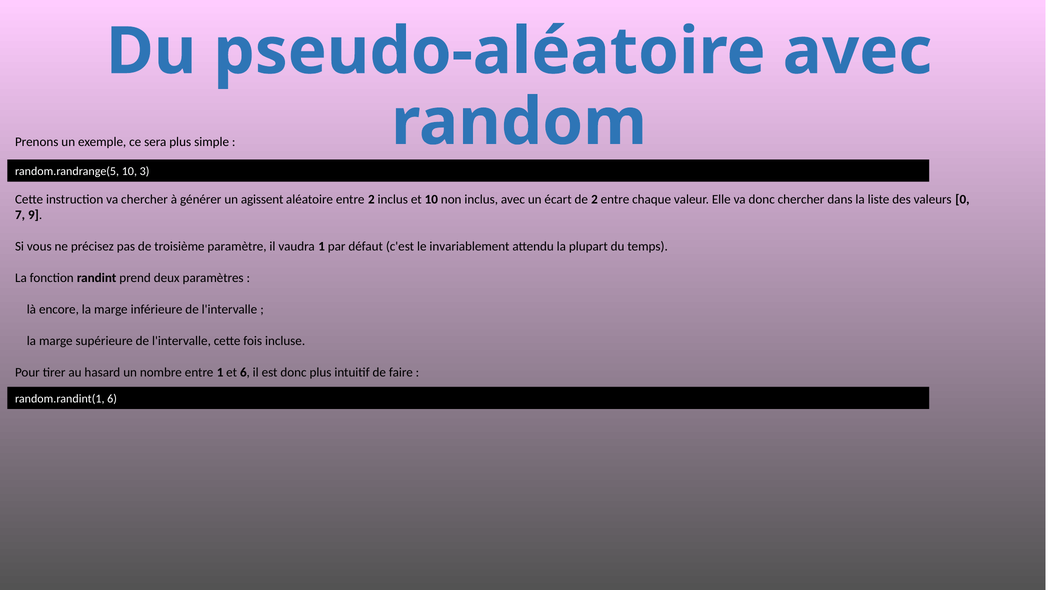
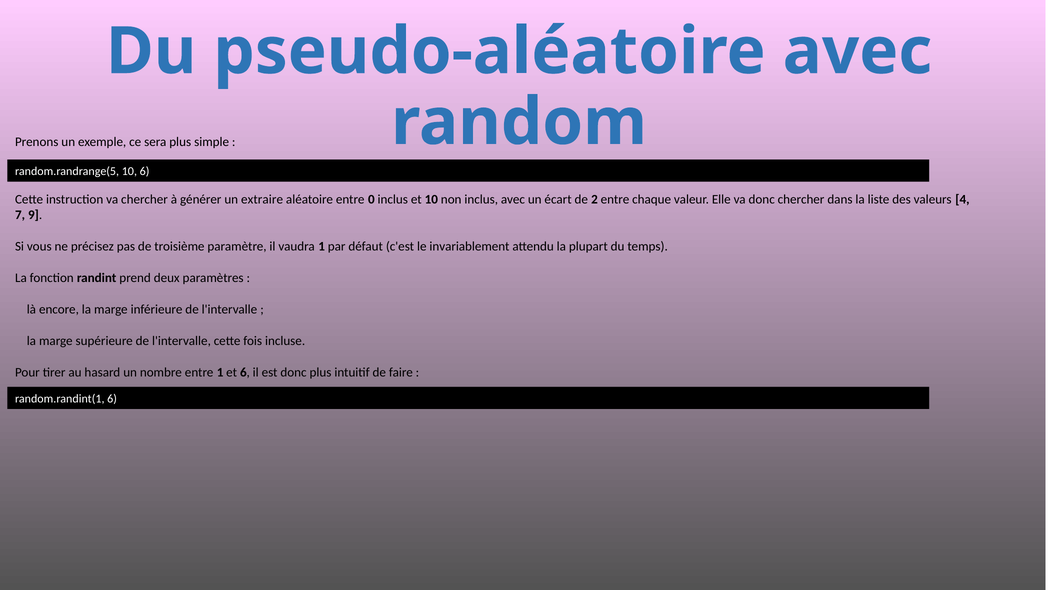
10 3: 3 -> 6 (145, 171)
agissent: agissent -> extraire (262, 199)
entre 2: 2 -> 0 (371, 199)
0: 0 -> 4 (962, 199)
